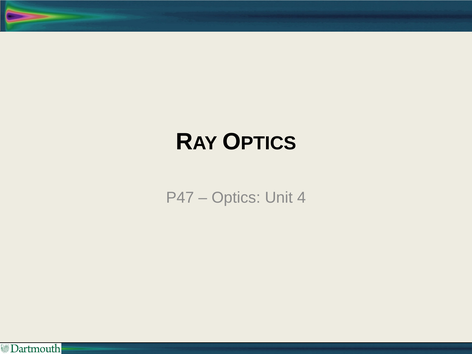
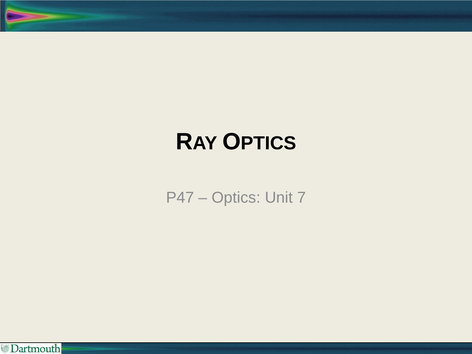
4: 4 -> 7 (302, 198)
